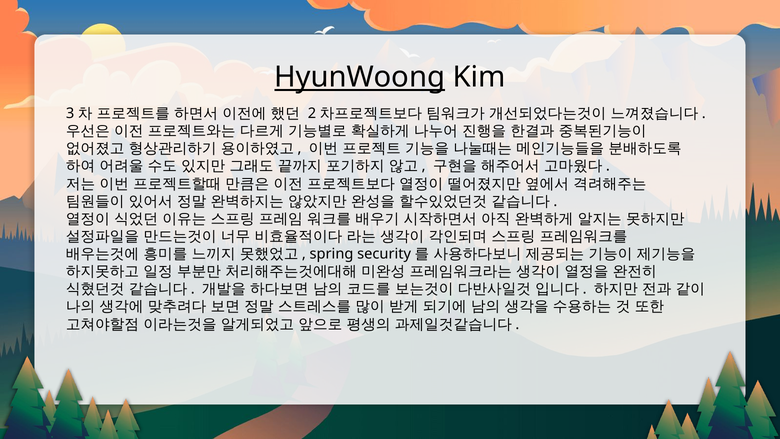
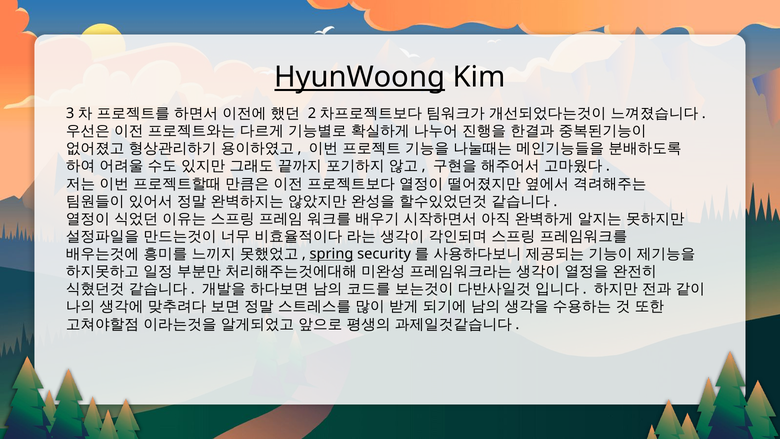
spring underline: none -> present (332, 254)
